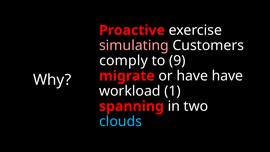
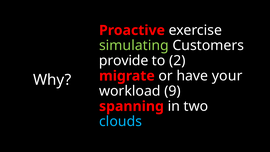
simulating colour: pink -> light green (134, 45)
comply: comply -> provide (124, 61)
9: 9 -> 2 (177, 61)
have have: have -> your (227, 76)
1: 1 -> 9 (172, 91)
